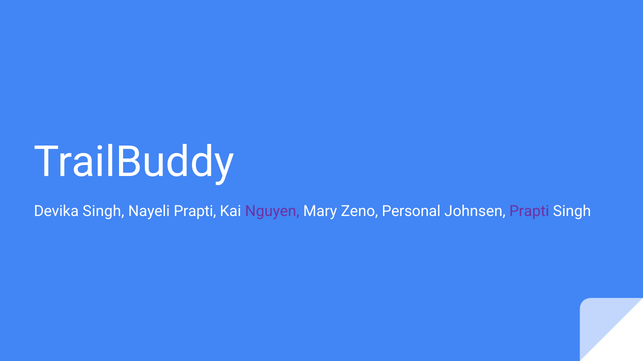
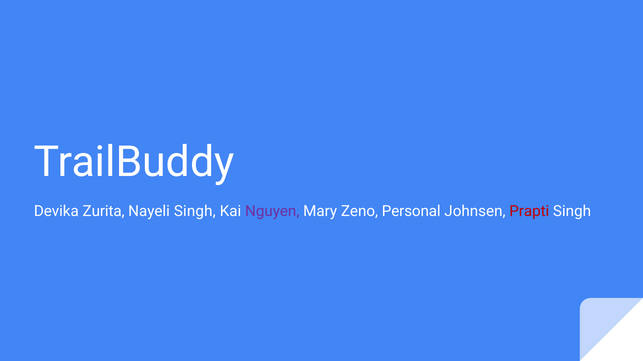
Devika Singh: Singh -> Zurita (104, 212)
Nayeli Prapti: Prapti -> Singh (195, 212)
Prapti colour: purple -> red (529, 212)
